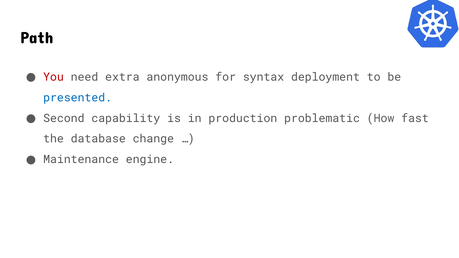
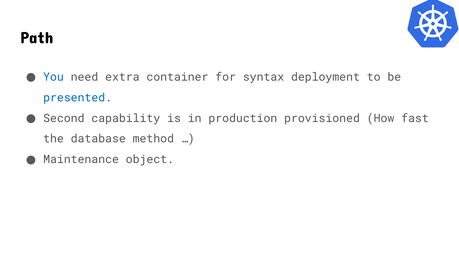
You colour: red -> blue (54, 77)
anonymous: anonymous -> container (177, 77)
problematic: problematic -> provisioned (322, 118)
change: change -> method (153, 139)
engine: engine -> object (150, 160)
